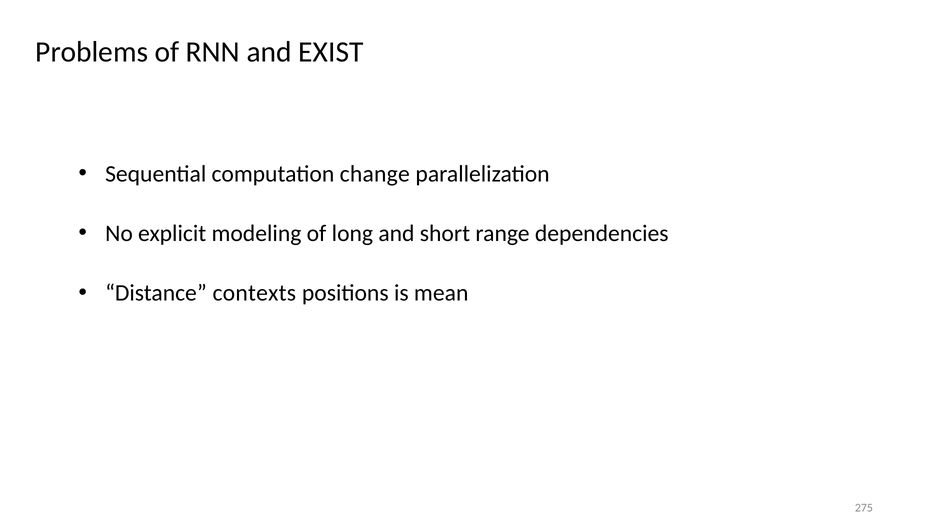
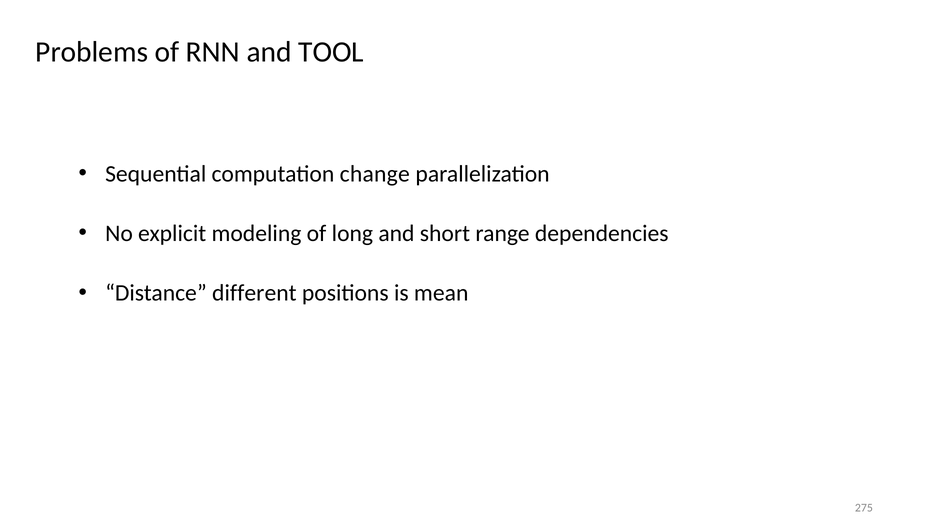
EXIST: EXIST -> TOOL (331, 52)
contexts: contexts -> different (254, 293)
